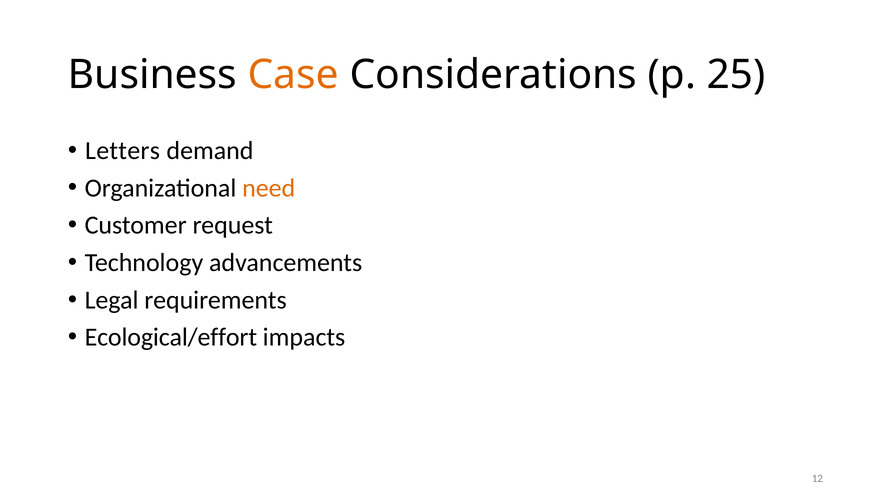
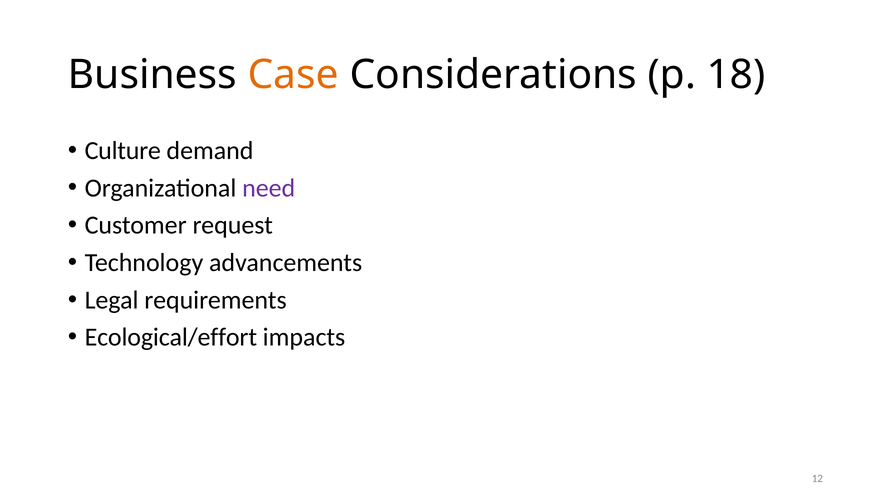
25: 25 -> 18 (736, 75)
Letters: Letters -> Culture (123, 151)
need colour: orange -> purple (269, 188)
